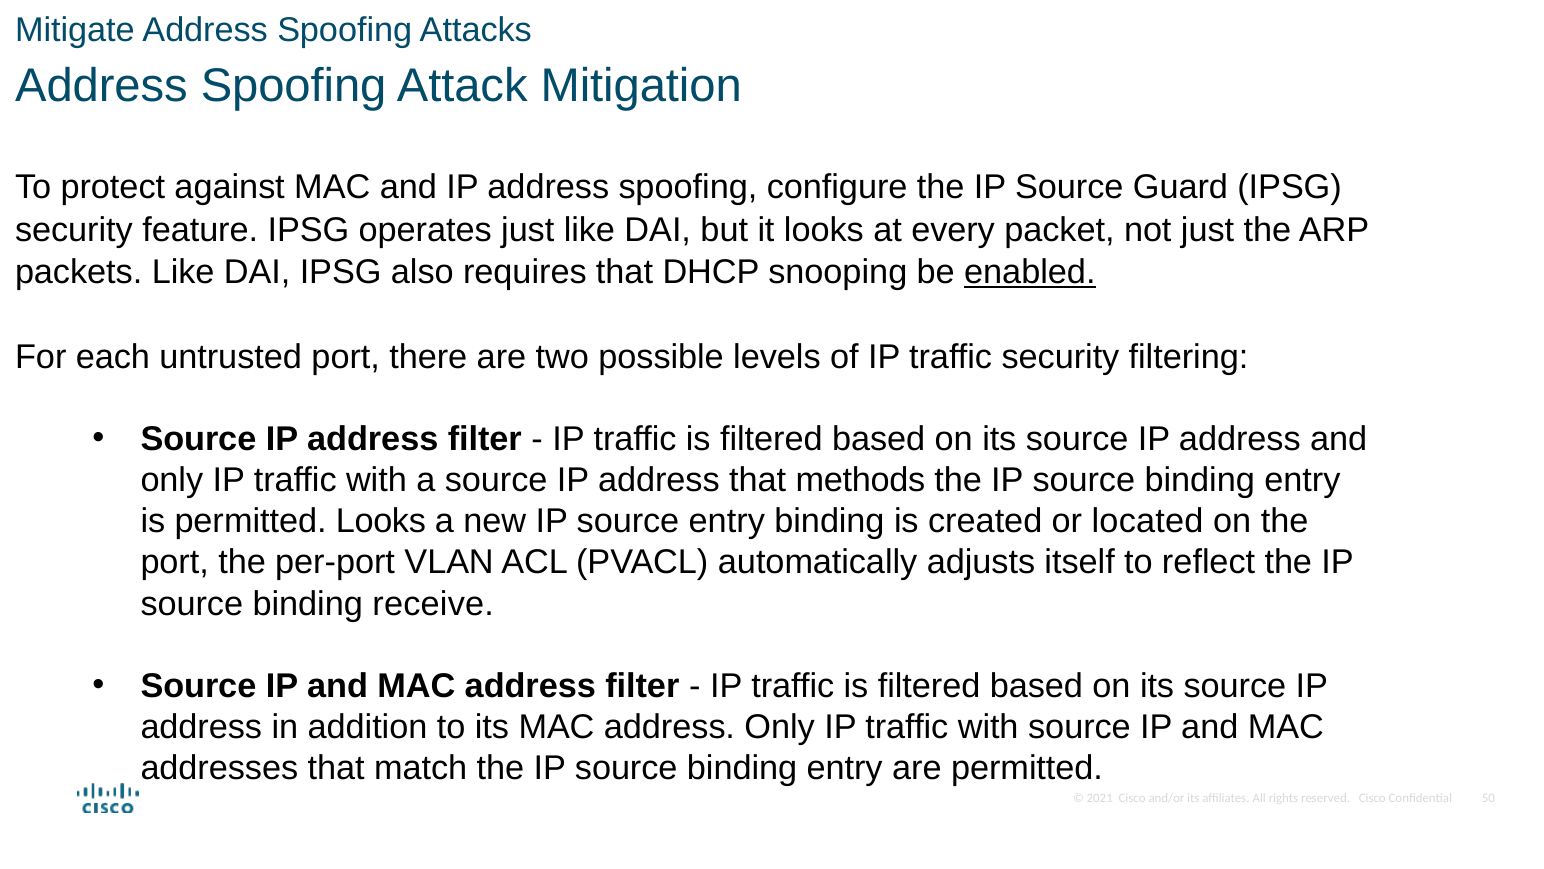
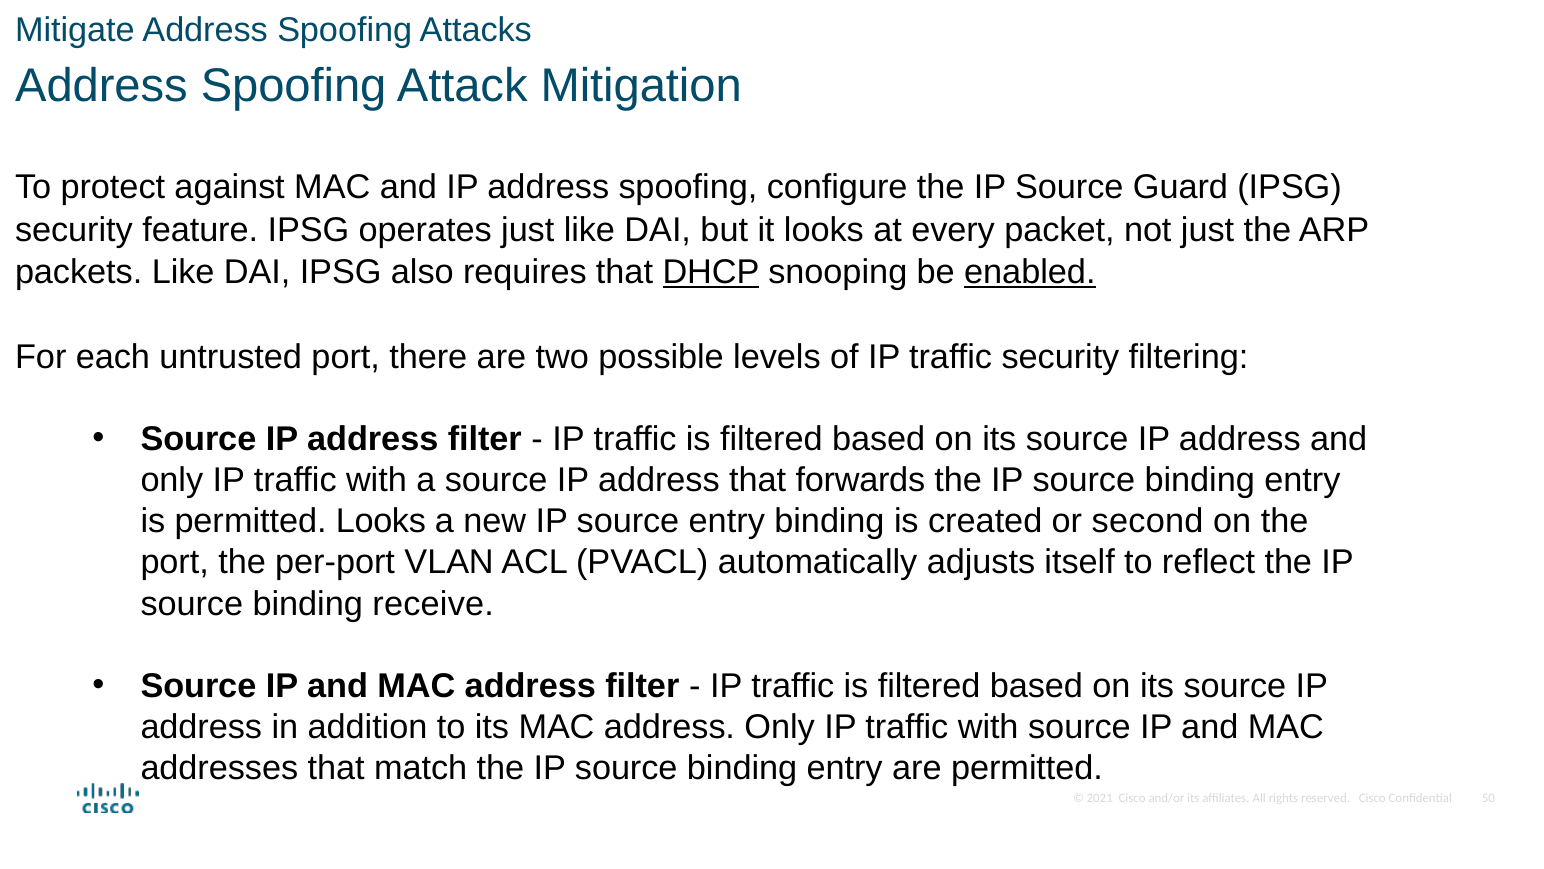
DHCP underline: none -> present (711, 273)
methods: methods -> forwards (860, 480)
located: located -> second (1148, 521)
